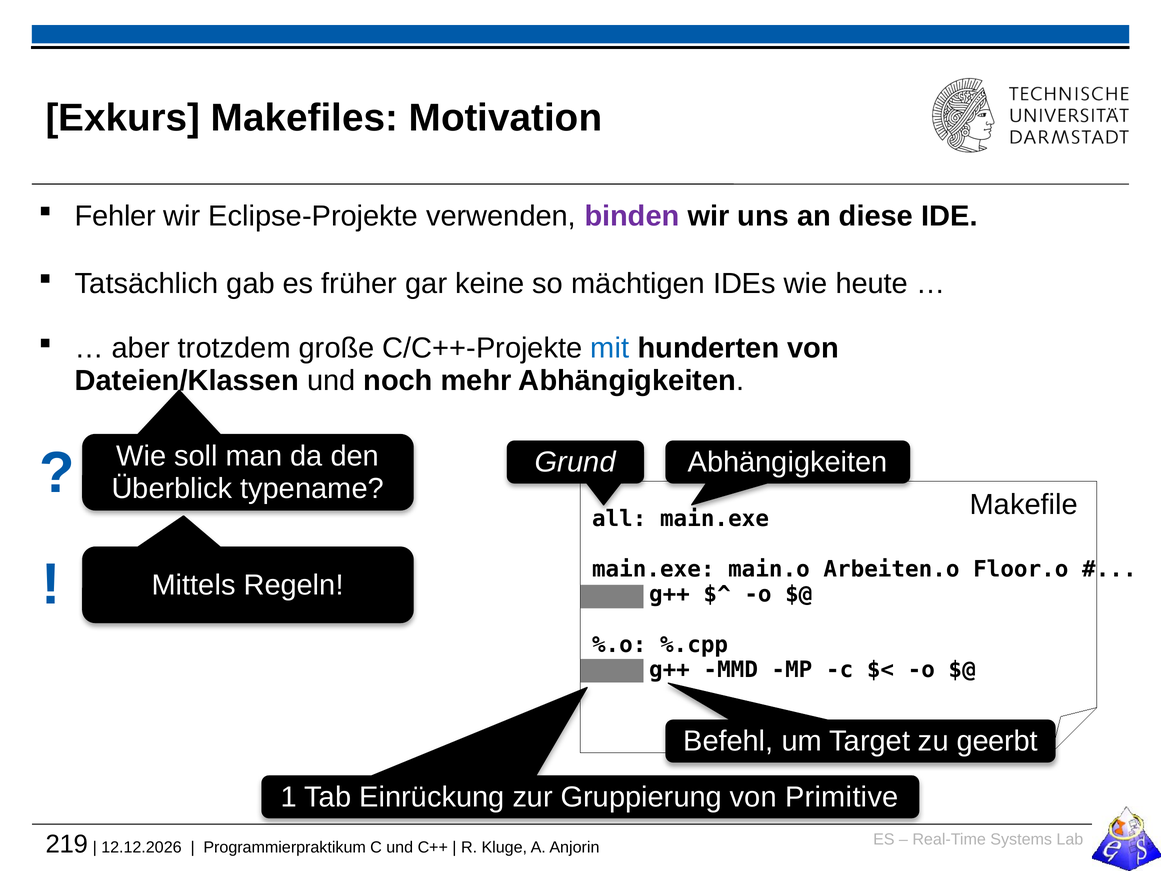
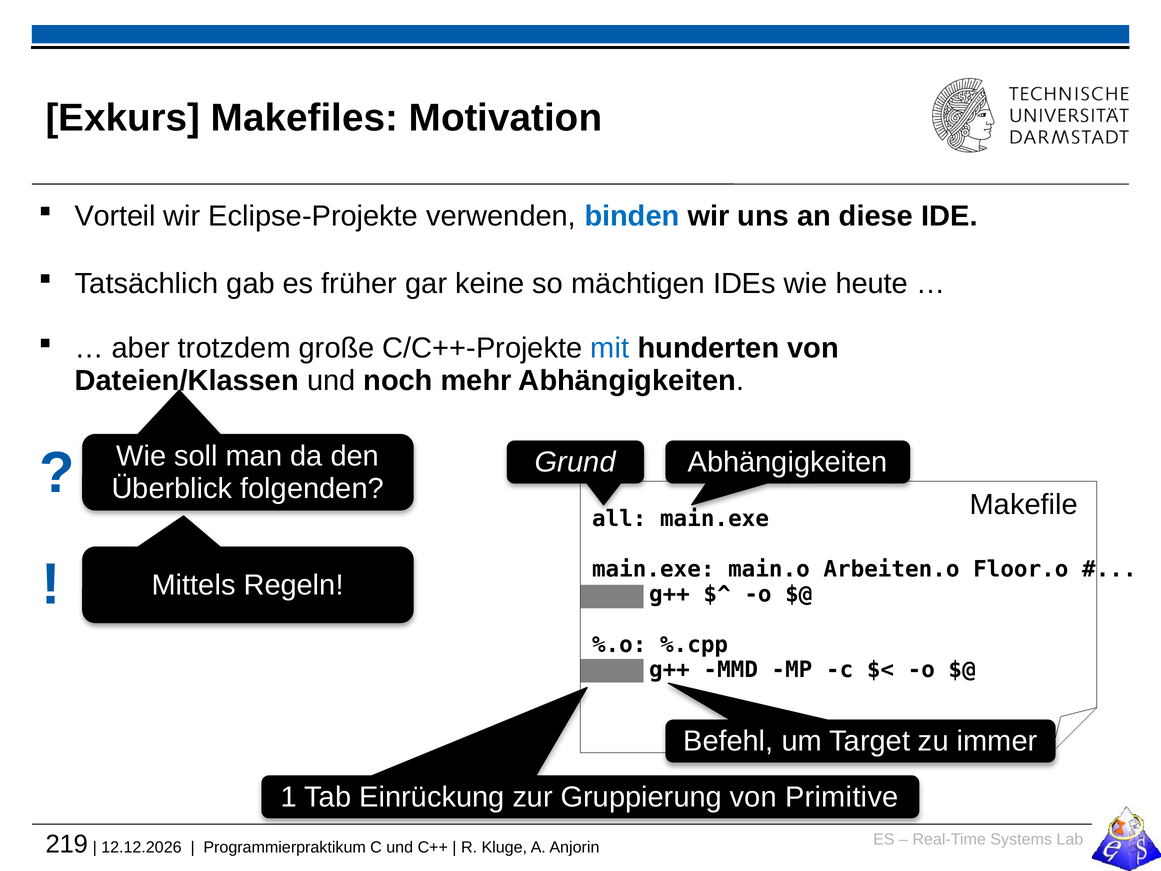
Fehler: Fehler -> Vorteil (115, 216)
binden colour: purple -> blue (632, 216)
typename: typename -> folgenden (312, 488)
geerbt: geerbt -> immer (997, 741)
